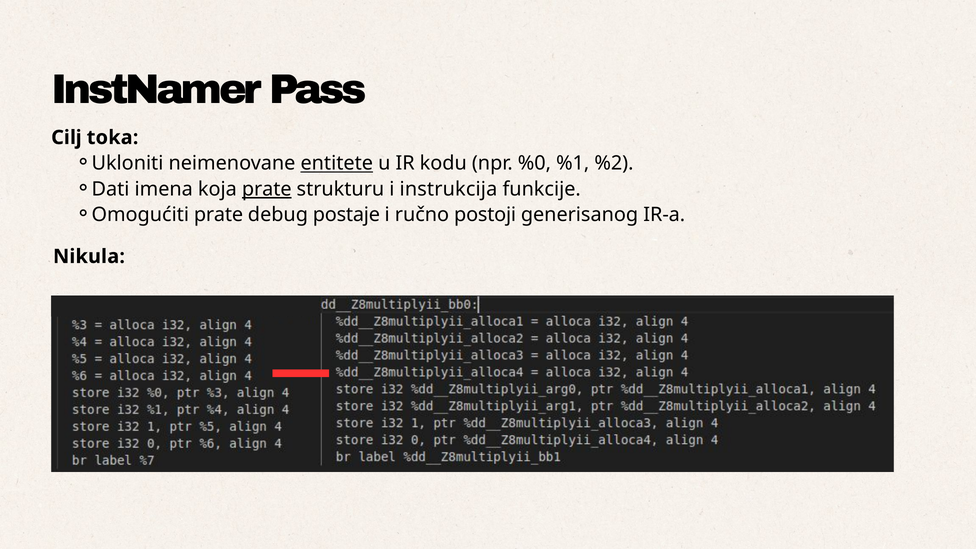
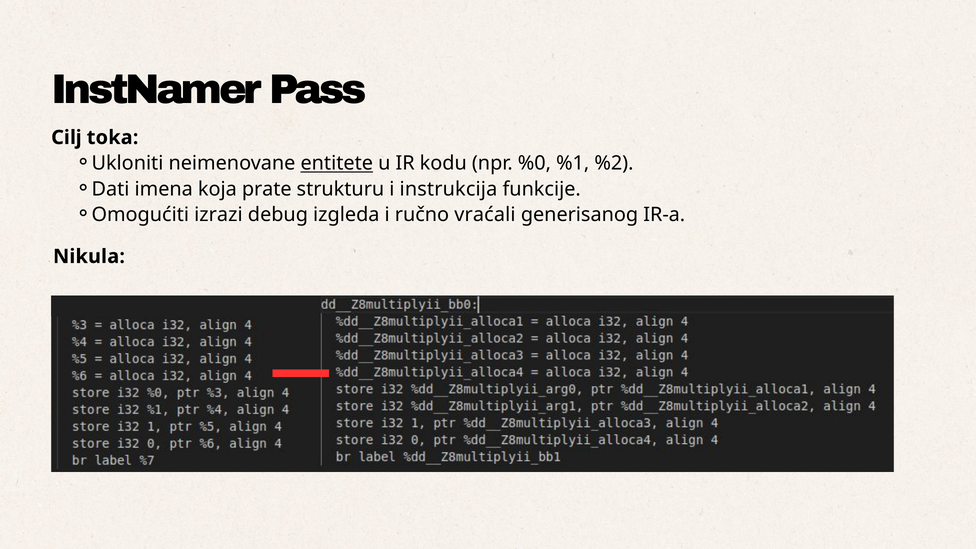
prate underline: present -> none (267, 189)
Omogućiti prate: prate -> izrazi (218, 215)
postaje: postaje -> izgleda (346, 215)
postoji: postoji -> vraćali (485, 215)
